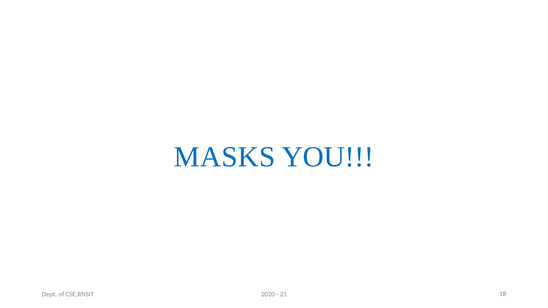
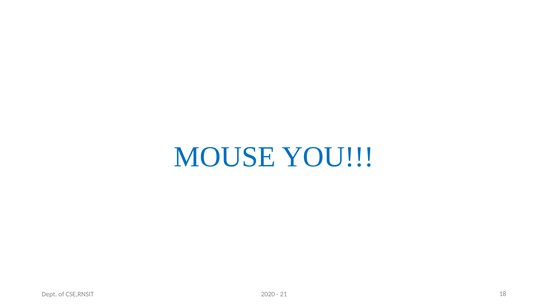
MASKS: MASKS -> MOUSE (225, 157)
